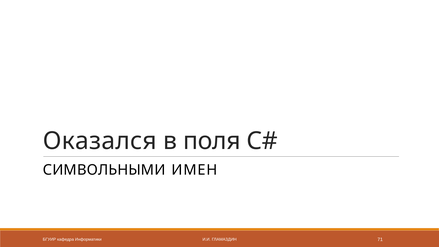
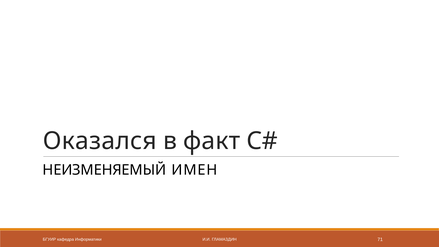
поля: поля -> факт (212, 141)
СИМВОЛЬНЫМИ: СИМВОЛЬНЫМИ -> НЕИЗМЕНЯЕМЫЙ (104, 170)
